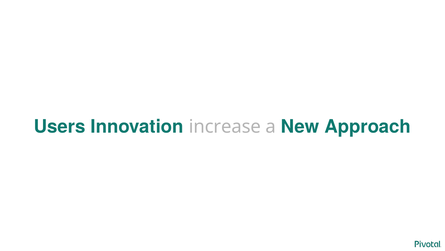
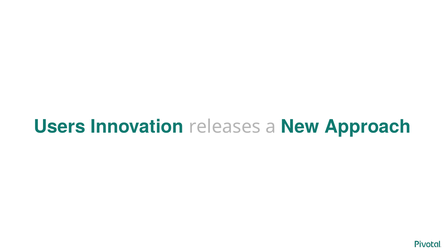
increase: increase -> releases (225, 126)
